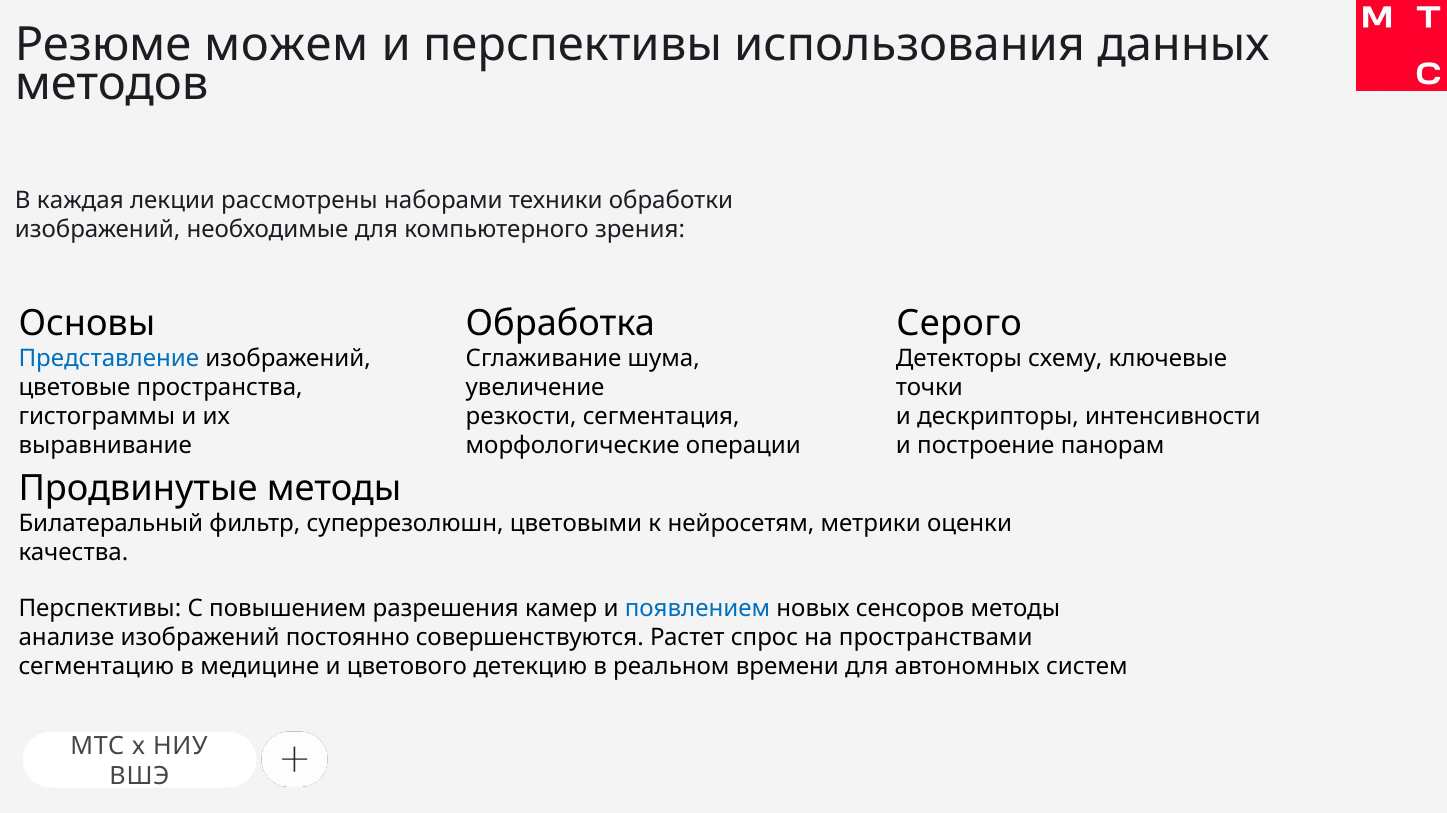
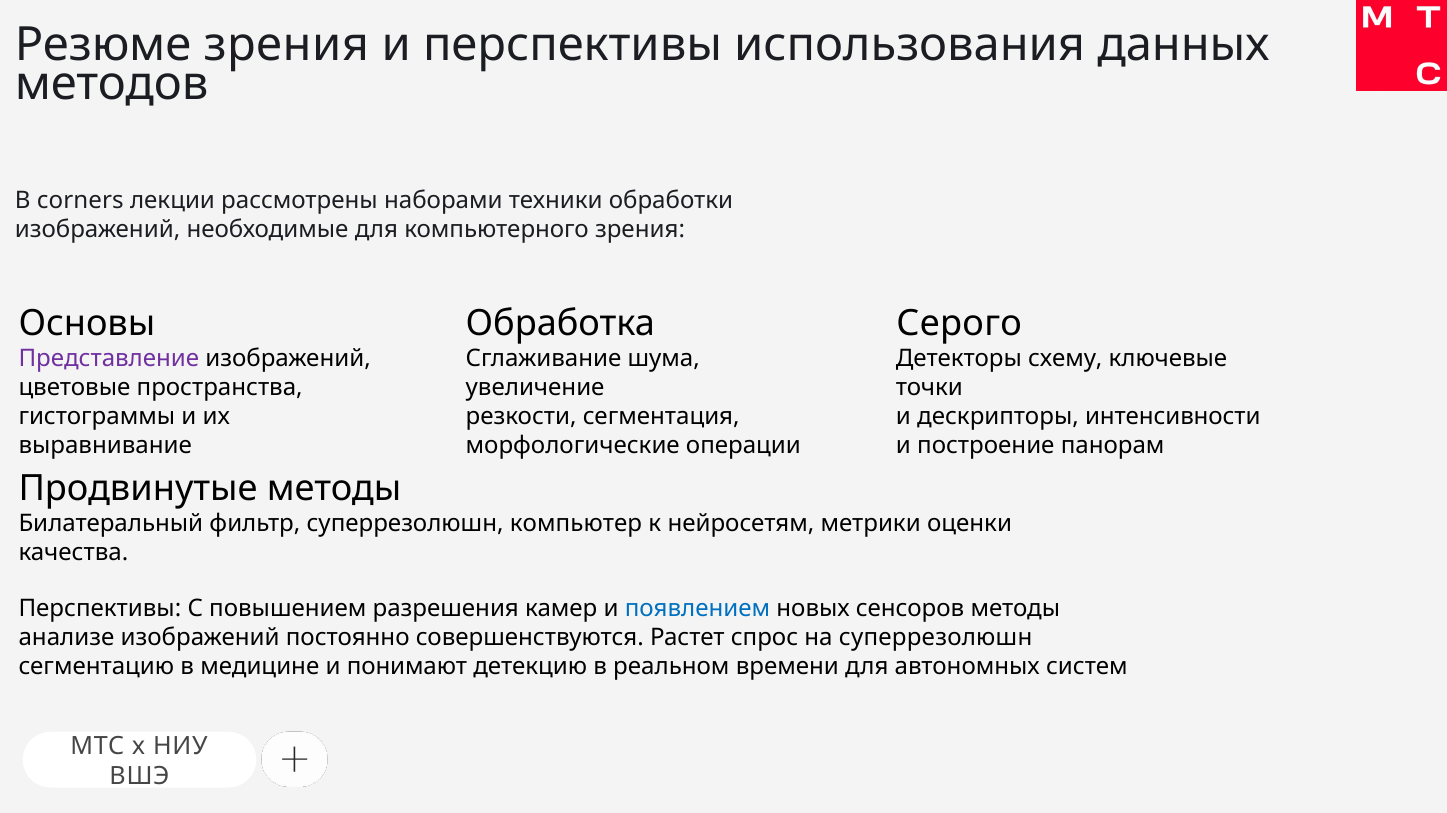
Резюме можем: можем -> зрения (286, 45)
каждая: каждая -> corners (80, 201)
Представление colour: blue -> purple (109, 359)
цветовыми: цветовыми -> компьютер (576, 524)
на пространствами: пространствами -> суперрезолюшн (936, 638)
цветового: цветового -> понимают (407, 667)
